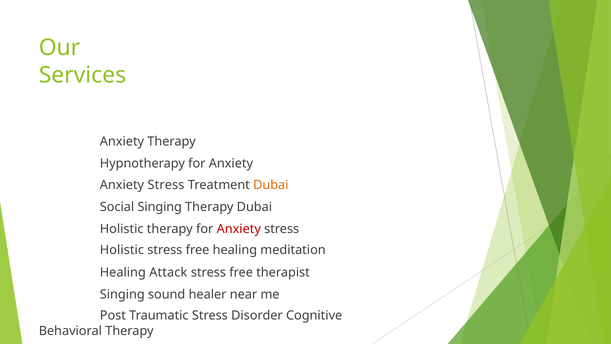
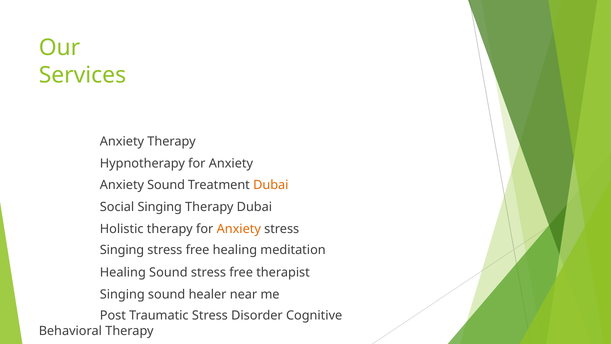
Stress: Stress -> Sound (166, 185)
Anxiety colour: red -> orange (239, 229)
Holistic: Holistic -> Singing (122, 250)
Healing Attack: Attack -> Sound (168, 272)
